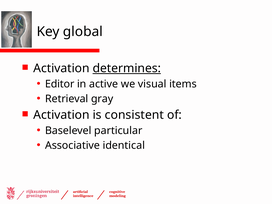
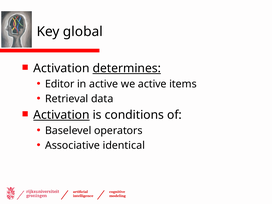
we visual: visual -> active (152, 84)
gray: gray -> data (102, 99)
Activation underline: none -> present (61, 115)
consistent: consistent -> conditions (134, 115)
particular: particular -> operators (118, 131)
